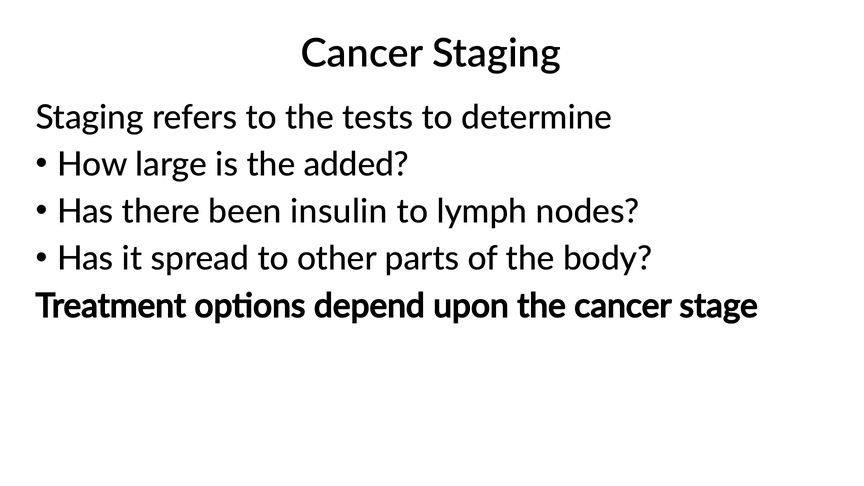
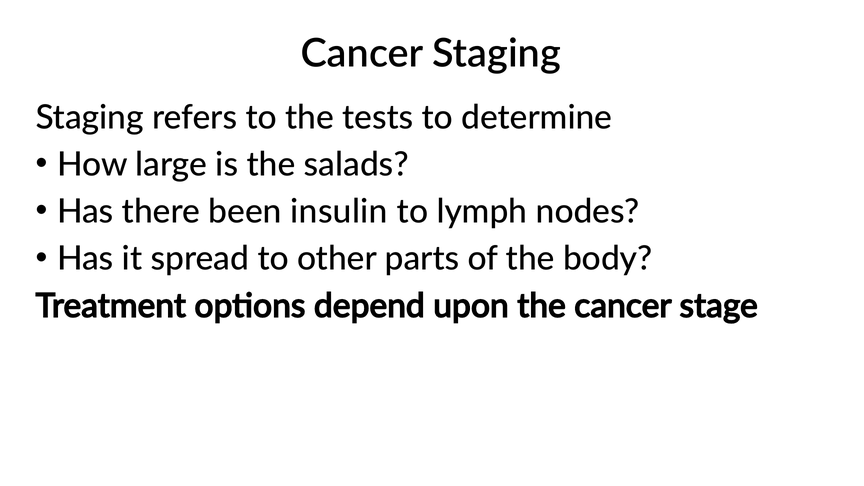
added: added -> salads (356, 165)
